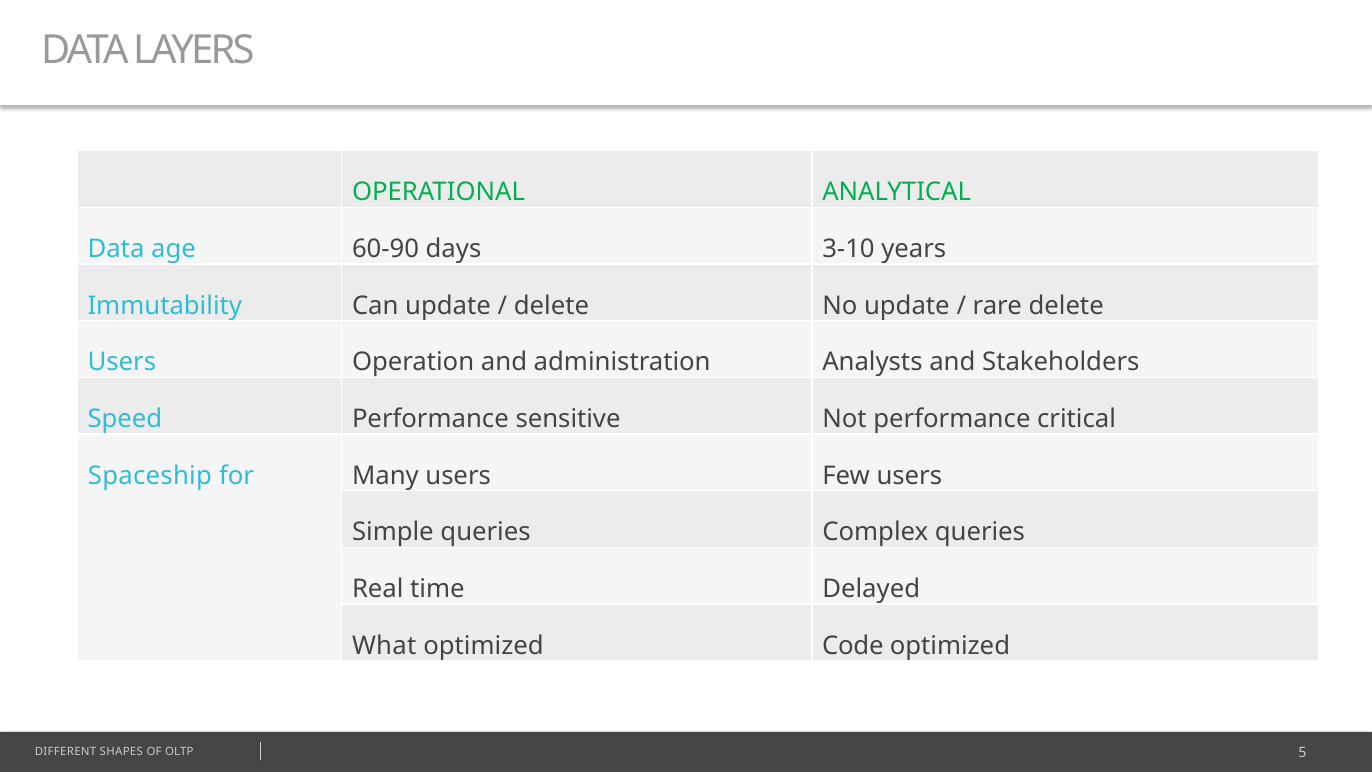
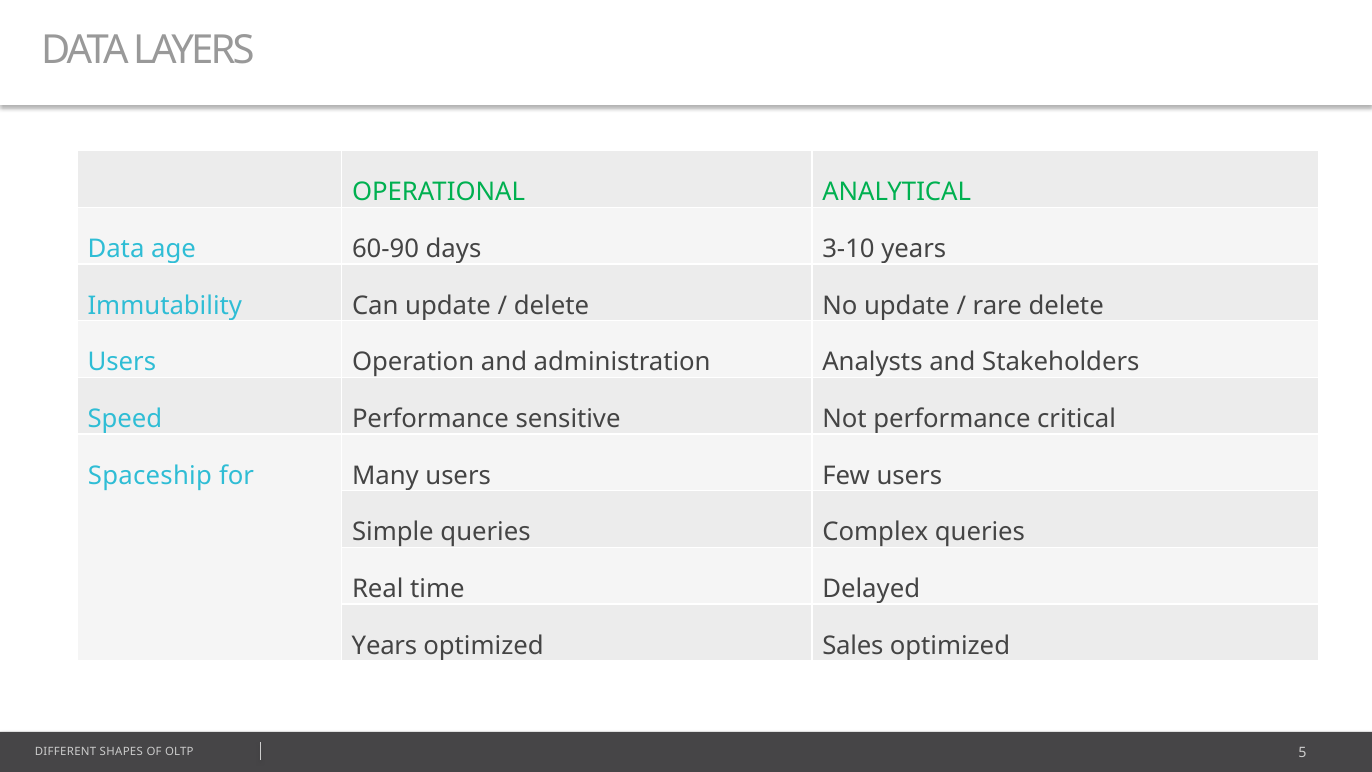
What: What -> Years (384, 645)
Code: Code -> Sales (853, 645)
